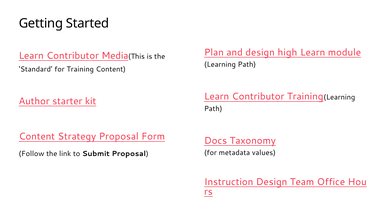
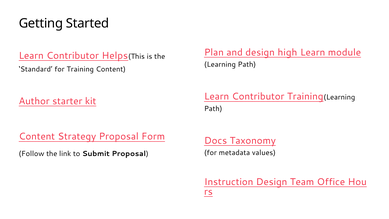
Media: Media -> Helps (115, 56)
